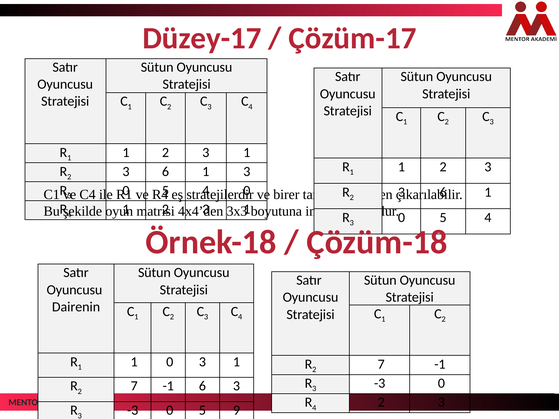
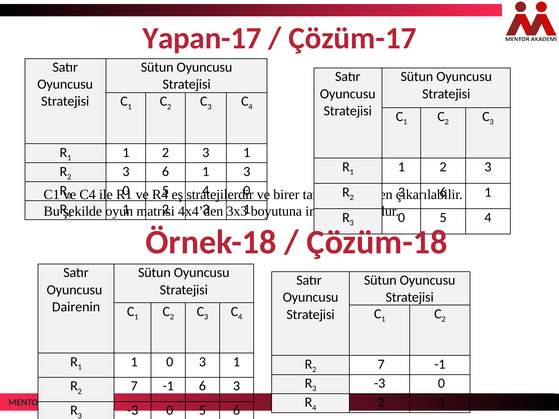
Düzey-17: Düzey-17 -> Yapan-17 (202, 38)
5 9: 9 -> 6 (236, 411)
